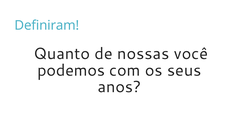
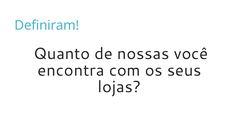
podemos: podemos -> encontra (71, 71)
anos: anos -> lojas (119, 87)
